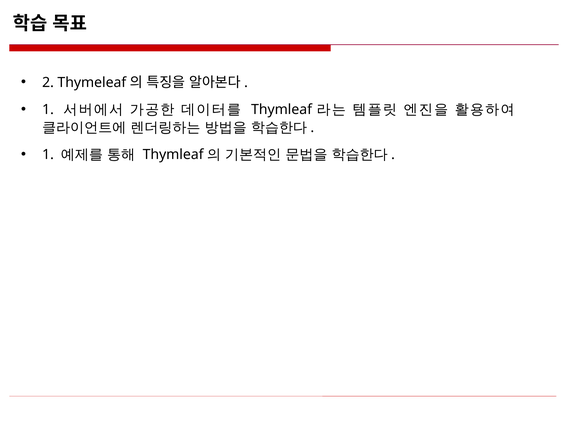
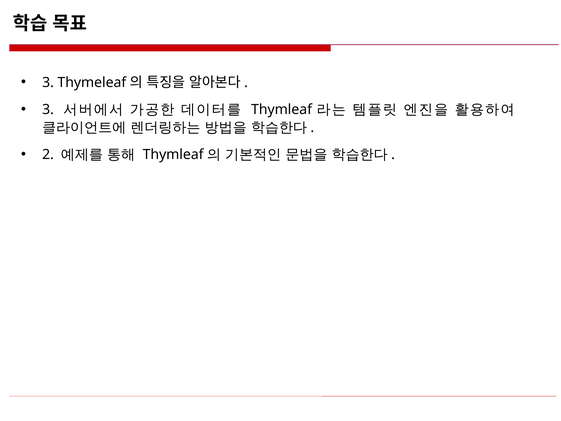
2: 2 -> 3 (48, 82)
1: 1 -> 3 (48, 109)
1: 1 -> 2 (48, 154)
